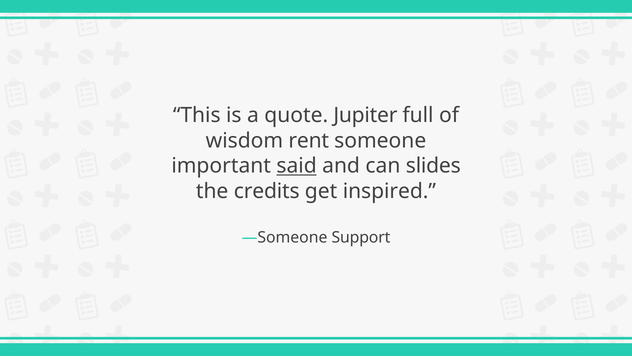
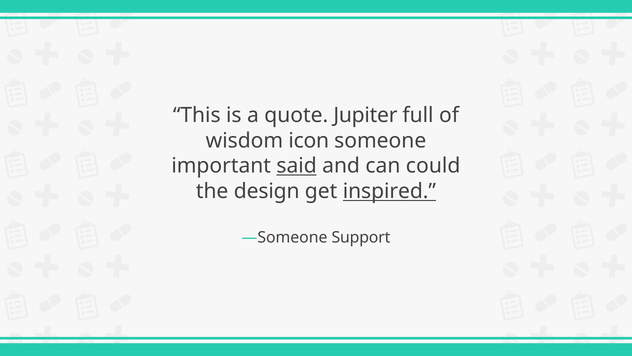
rent: rent -> icon (309, 140)
slides: slides -> could (433, 166)
credits: credits -> design (267, 191)
inspired underline: none -> present (389, 191)
